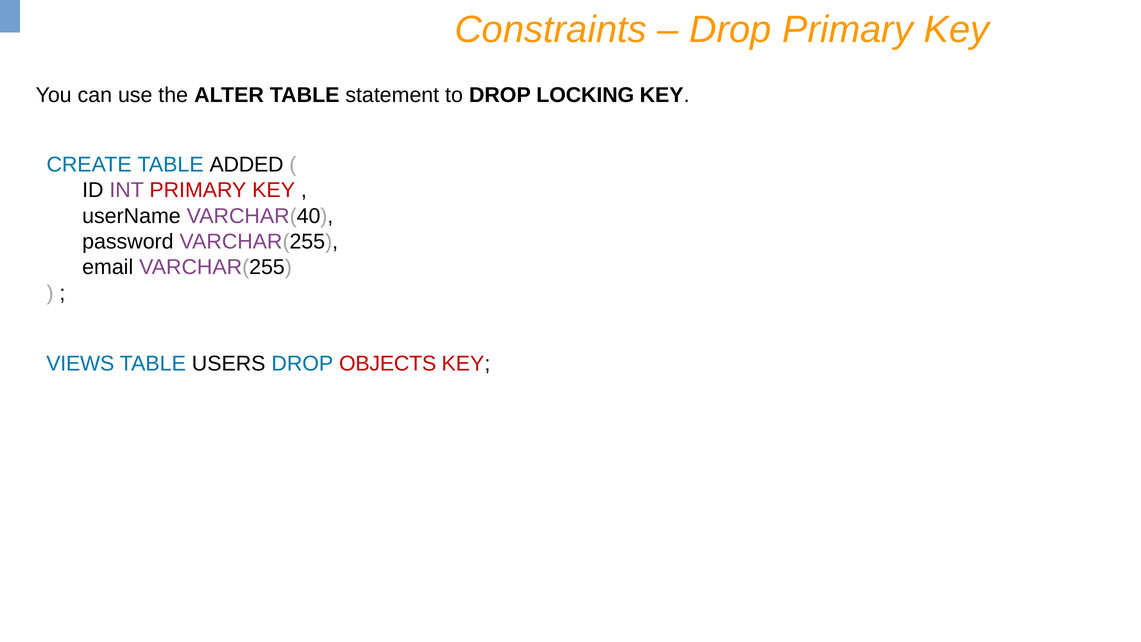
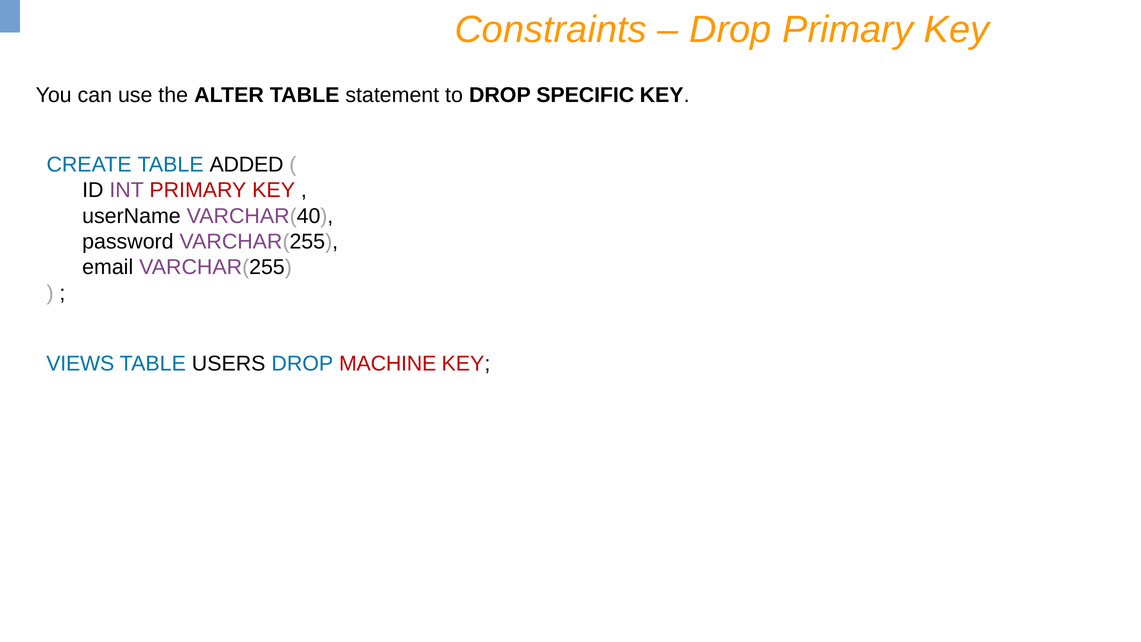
LOCKING: LOCKING -> SPECIFIC (585, 95)
OBJECTS: OBJECTS -> MACHINE (388, 364)
